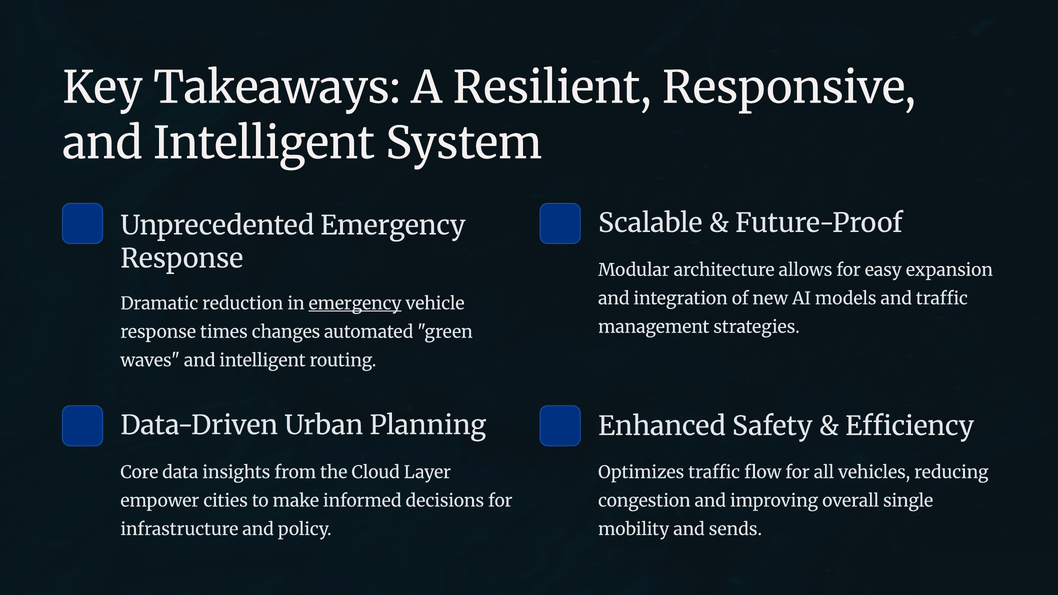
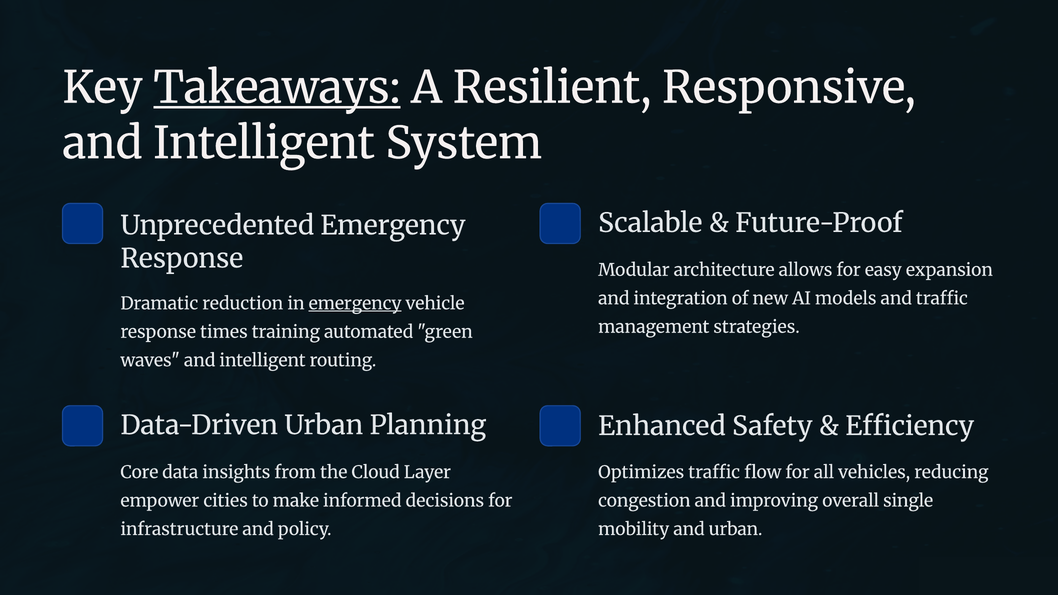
Takeaways underline: none -> present (277, 88)
changes: changes -> training (286, 332)
and sends: sends -> urban (736, 529)
